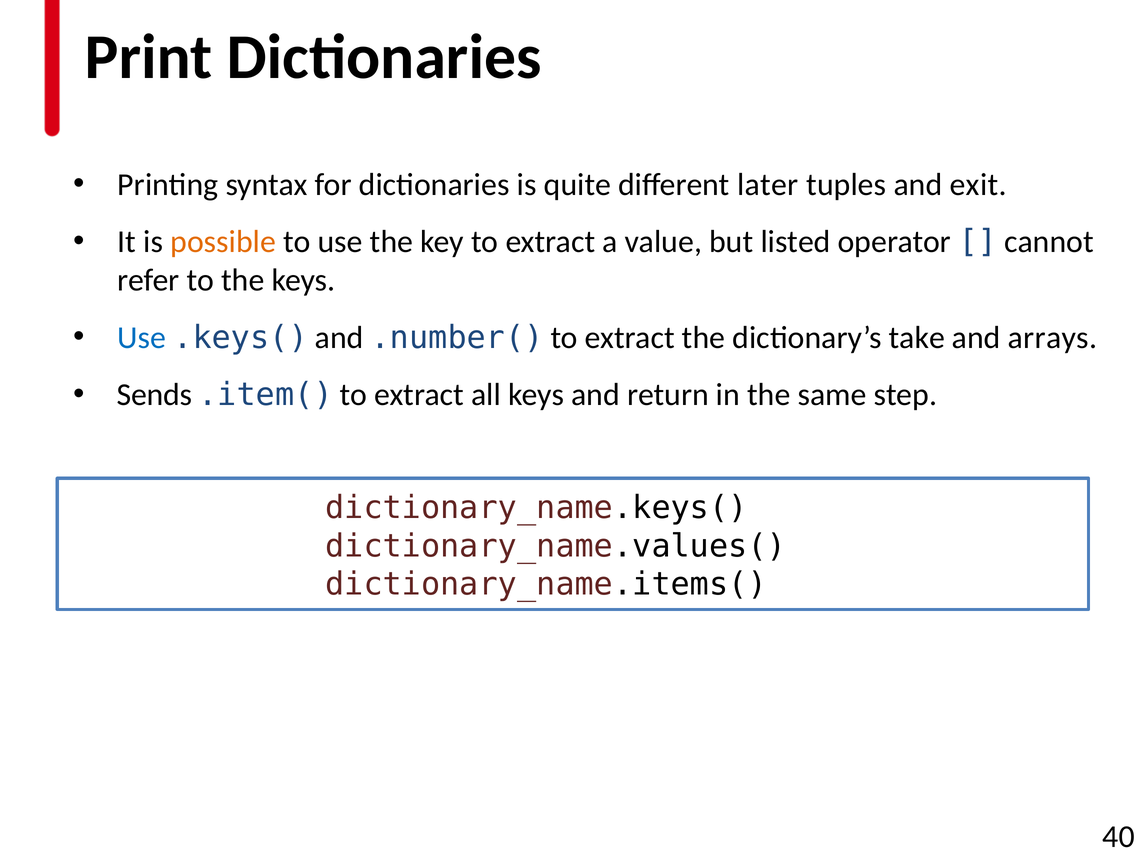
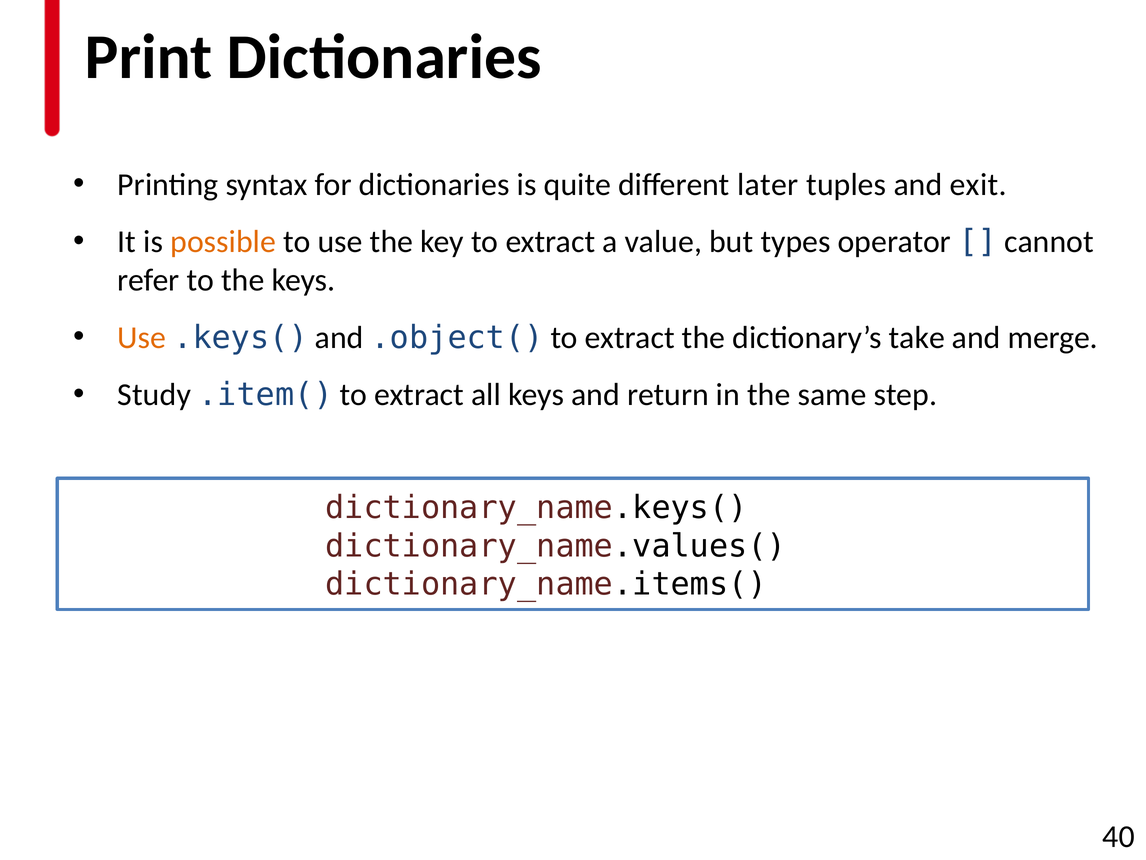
listed: listed -> types (796, 242)
Use colour: blue -> orange (142, 337)
.number(: .number( -> .object( (457, 337)
arrays: arrays -> merge (1053, 337)
Sends: Sends -> Study (154, 395)
